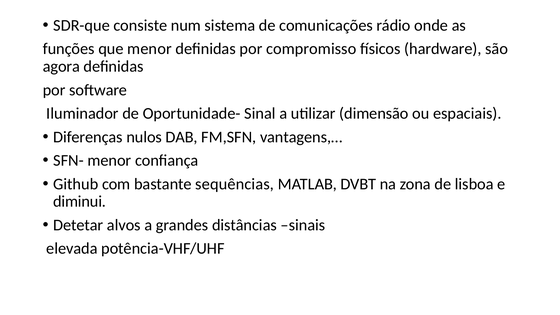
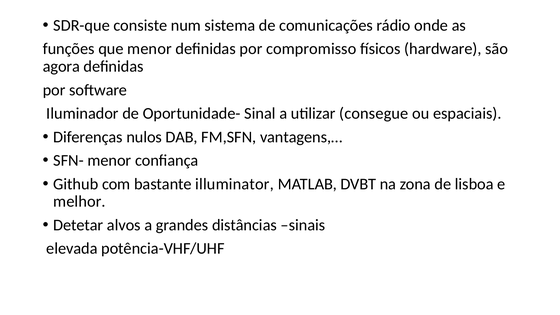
dimensão: dimensão -> consegue (374, 114)
sequências: sequências -> illuminator (235, 184)
diminui: diminui -> melhor (79, 202)
